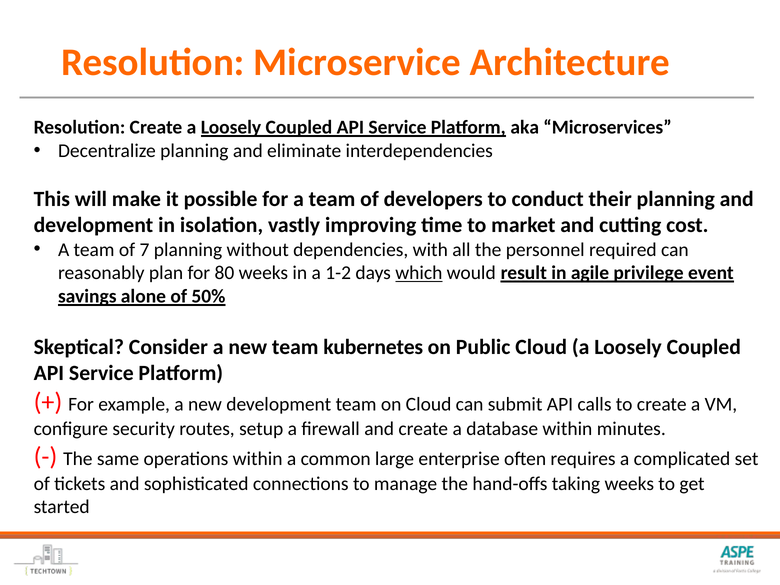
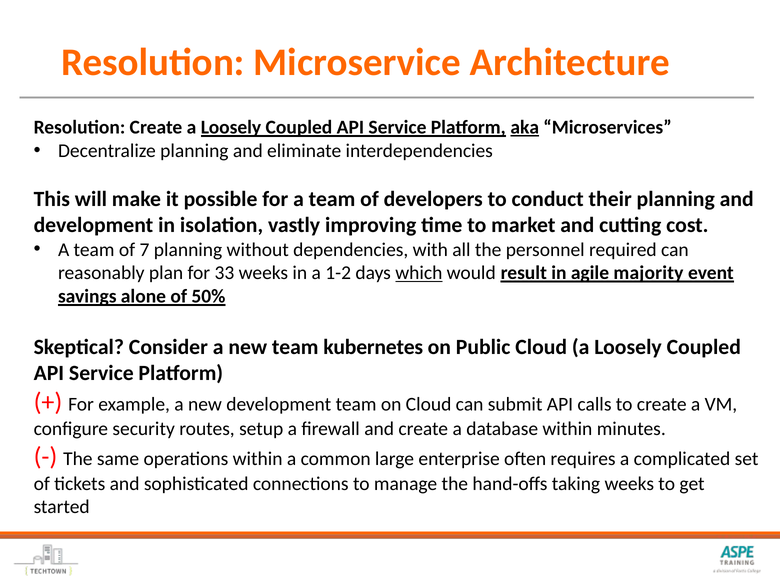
aka underline: none -> present (525, 127)
80: 80 -> 33 (224, 273)
privilege: privilege -> majority (648, 273)
